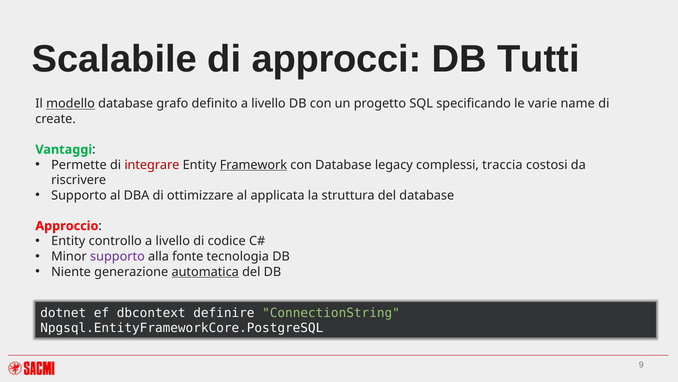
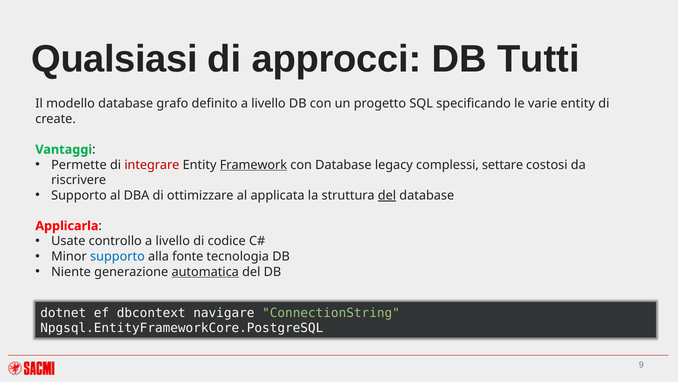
Scalabile: Scalabile -> Qualsiasi (115, 59)
modello underline: present -> none (71, 104)
varie name: name -> entity (578, 104)
traccia: traccia -> settare (503, 165)
del underline: none -> present (387, 195)
Approccio: Approccio -> Applicarla (67, 226)
Entity: Entity -> Usate (68, 241)
supporto colour: purple -> blue (117, 256)
definire: definire -> navigare (224, 312)
